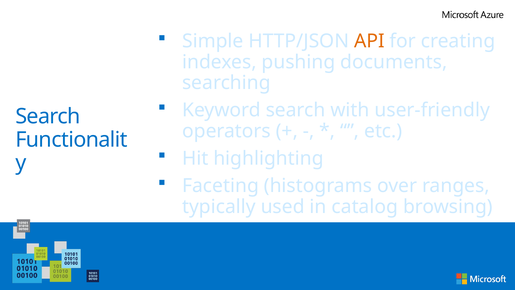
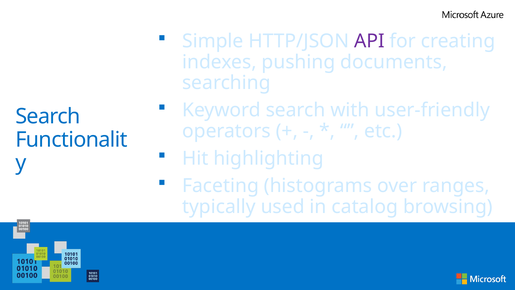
API colour: orange -> purple (369, 41)
